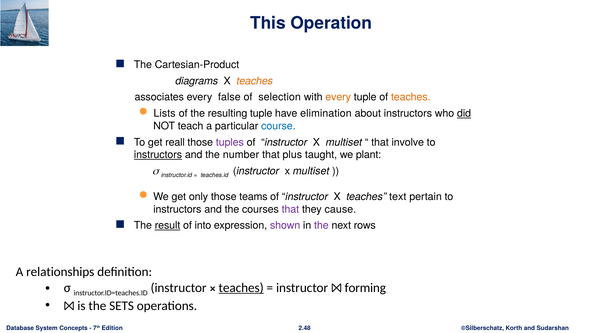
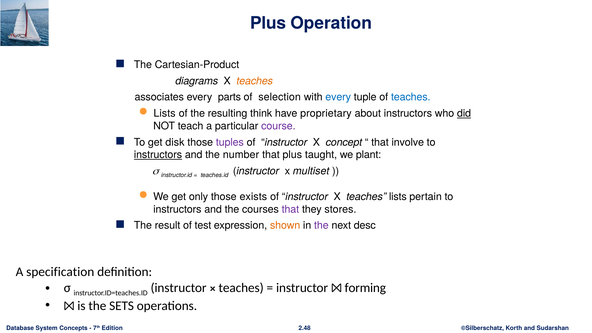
This: This -> Plus (268, 23)
false: false -> parts (229, 97)
every colour: orange -> blue (338, 97)
teaches colour: orange -> blue (411, 97)
resulting tuple: tuple -> think (261, 113)
elimination: elimination -> proprietary (326, 113)
course colour: blue -> purple (278, 126)
reall: reall -> disk (175, 142)
of instructor X multiset: multiset -> concept (344, 142)
teams: teams -> exists (253, 197)
teaches text: text -> lists (398, 197)
cause: cause -> stores (340, 209)
result underline: present -> none (168, 226)
into: into -> test (203, 226)
shown colour: purple -> orange (285, 226)
rows: rows -> desc (365, 226)
relationships: relationships -> specification (60, 272)
teaches underline: present -> none (241, 288)
